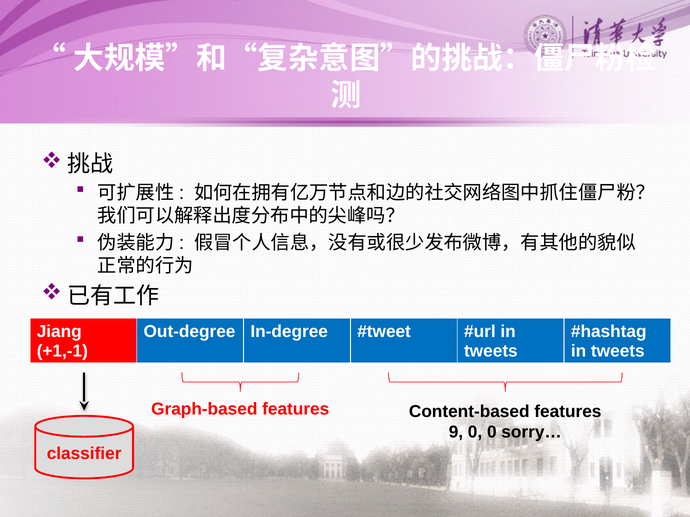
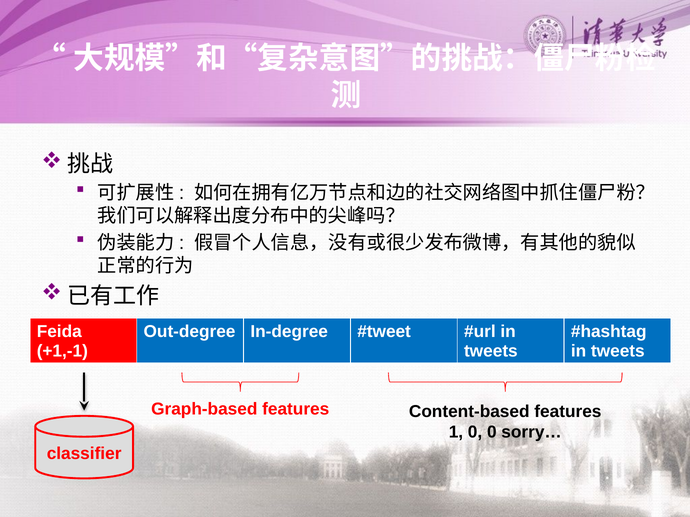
Jiang: Jiang -> Feida (59, 332)
9: 9 -> 1 (456, 433)
